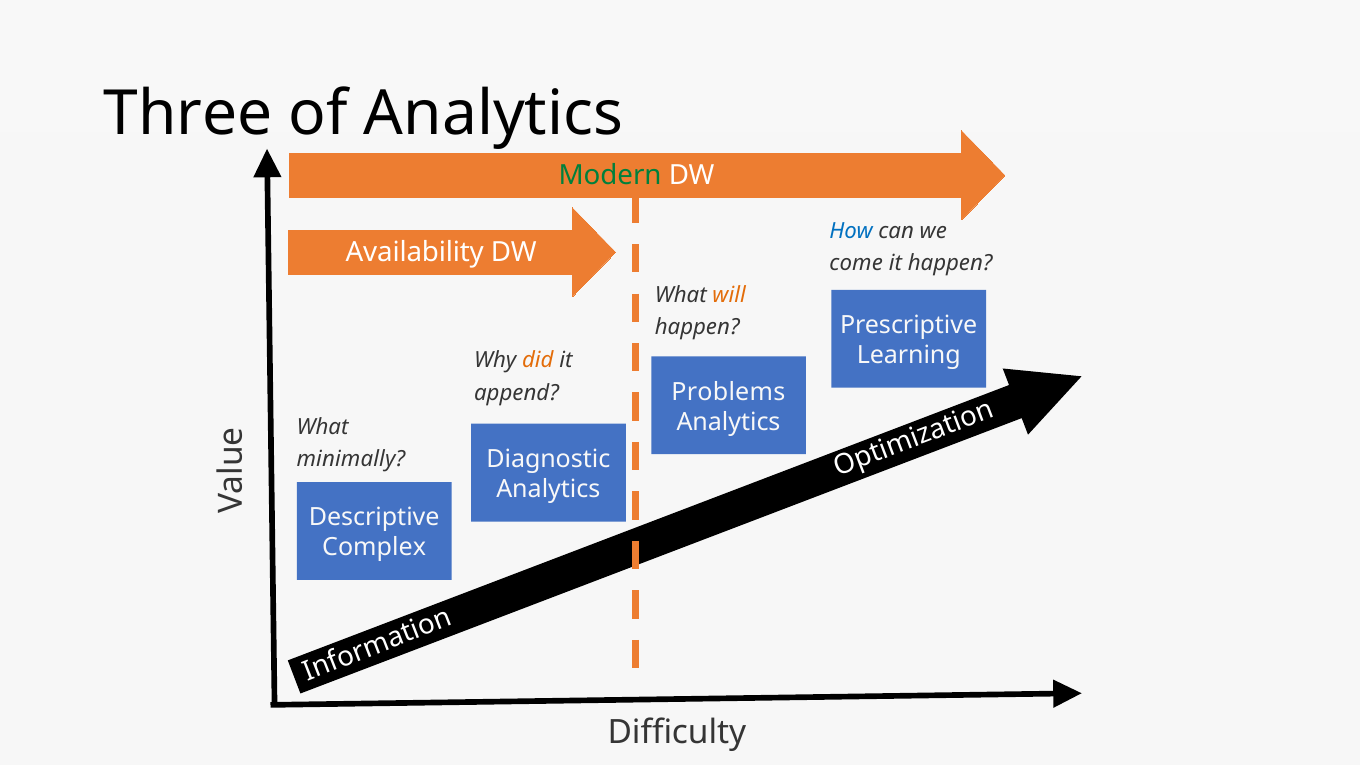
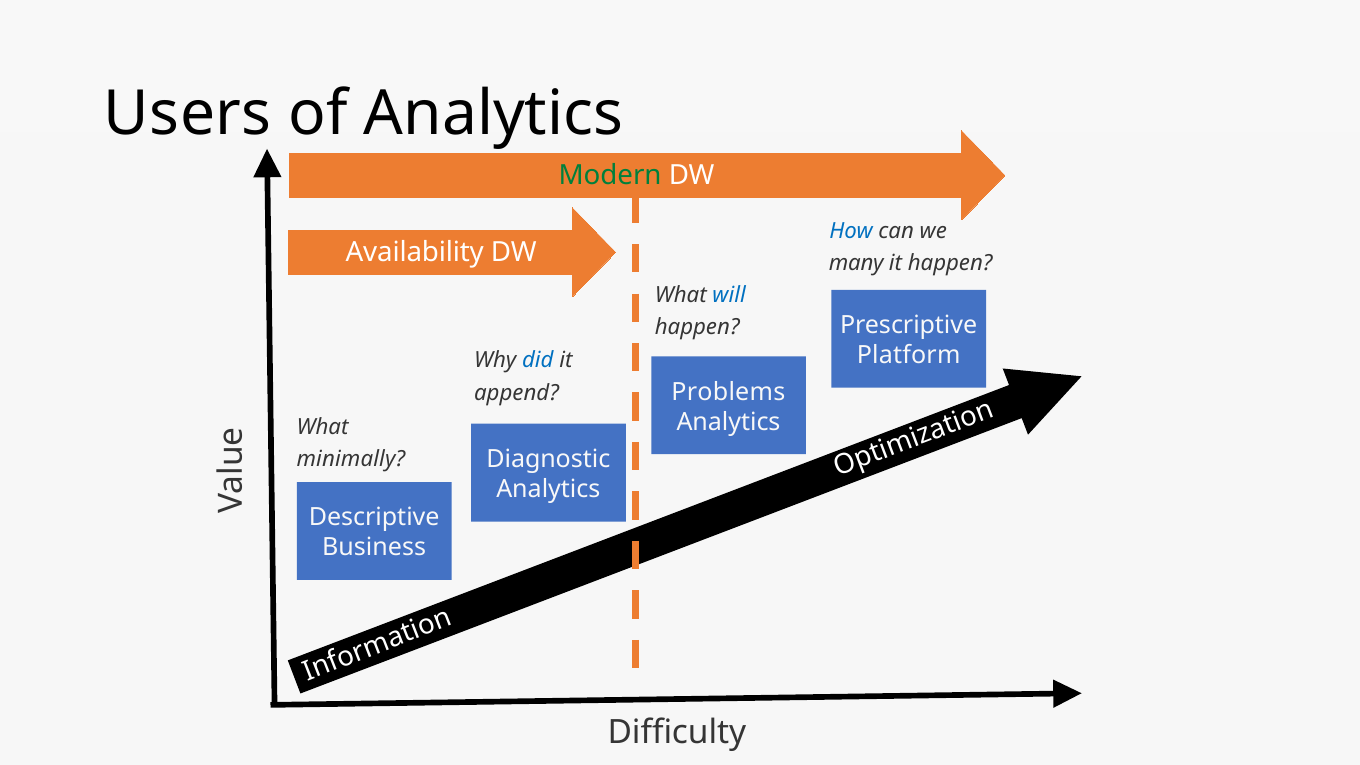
Three: Three -> Users (188, 114)
come: come -> many (856, 264)
will colour: orange -> blue (729, 295)
Learning: Learning -> Platform (909, 356)
did colour: orange -> blue (538, 361)
Complex: Complex -> Business (374, 548)
